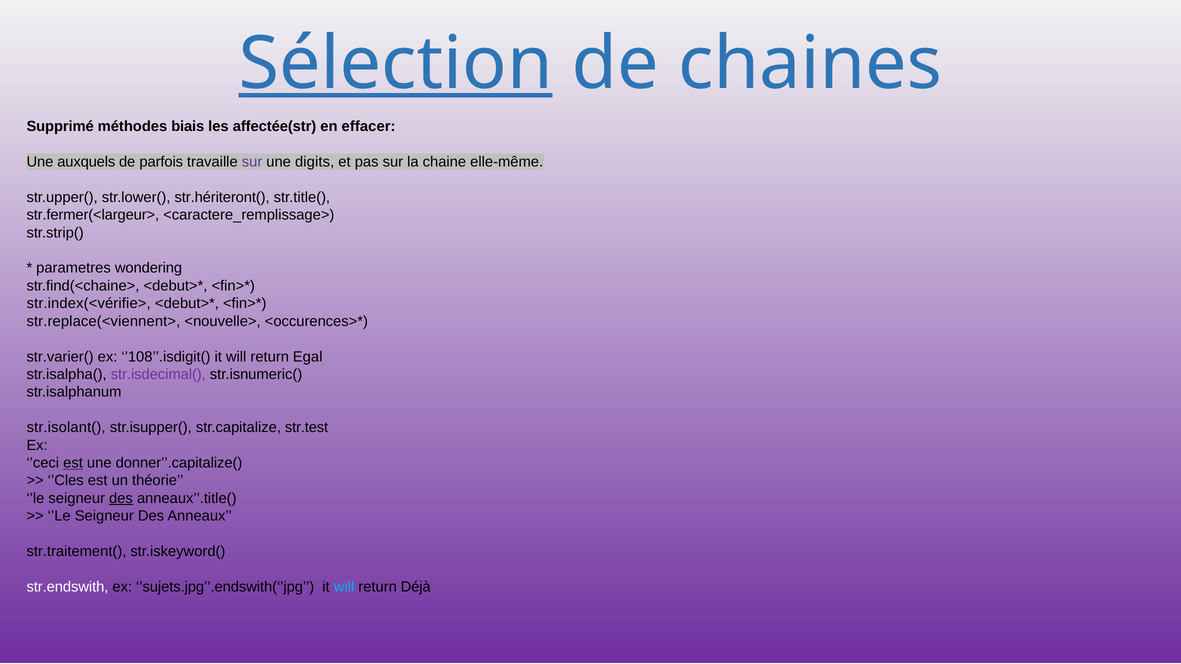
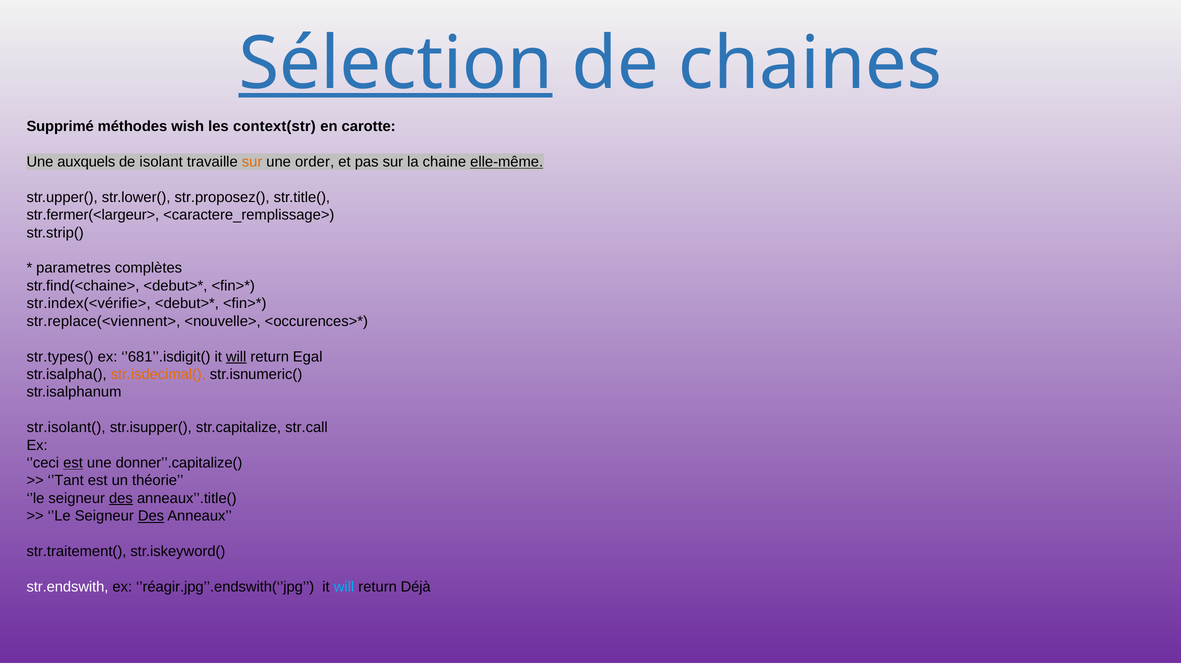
biais: biais -> wish (188, 127)
affectée(str: affectée(str -> context(str (274, 127)
effacer: effacer -> carotte (369, 127)
parfois: parfois -> isolant (161, 162)
sur colour: purple -> orange (252, 162)
digits: digits -> order (315, 162)
elle-même underline: none -> present (507, 162)
str.hériteront(: str.hériteront( -> str.proposez( (222, 197)
wondering: wondering -> complètes (148, 268)
str.varier(: str.varier( -> str.types( (60, 357)
’108’’.isdigit(: ’108’’.isdigit( -> ’681’’.isdigit( (166, 357)
will underline: none -> present (236, 357)
str.isdecimal( colour: purple -> orange (158, 375)
str.test: str.test -> str.call (306, 428)
’Cles: ’Cles -> ’Tant (66, 481)
Des underline: none -> present (151, 516)
’sujets.jpg’’.endswith(‘’jpg: ’sujets.jpg’’.endswith(‘’jpg -> ’réagir.jpg’’.endswith(‘’jpg (225, 587)
